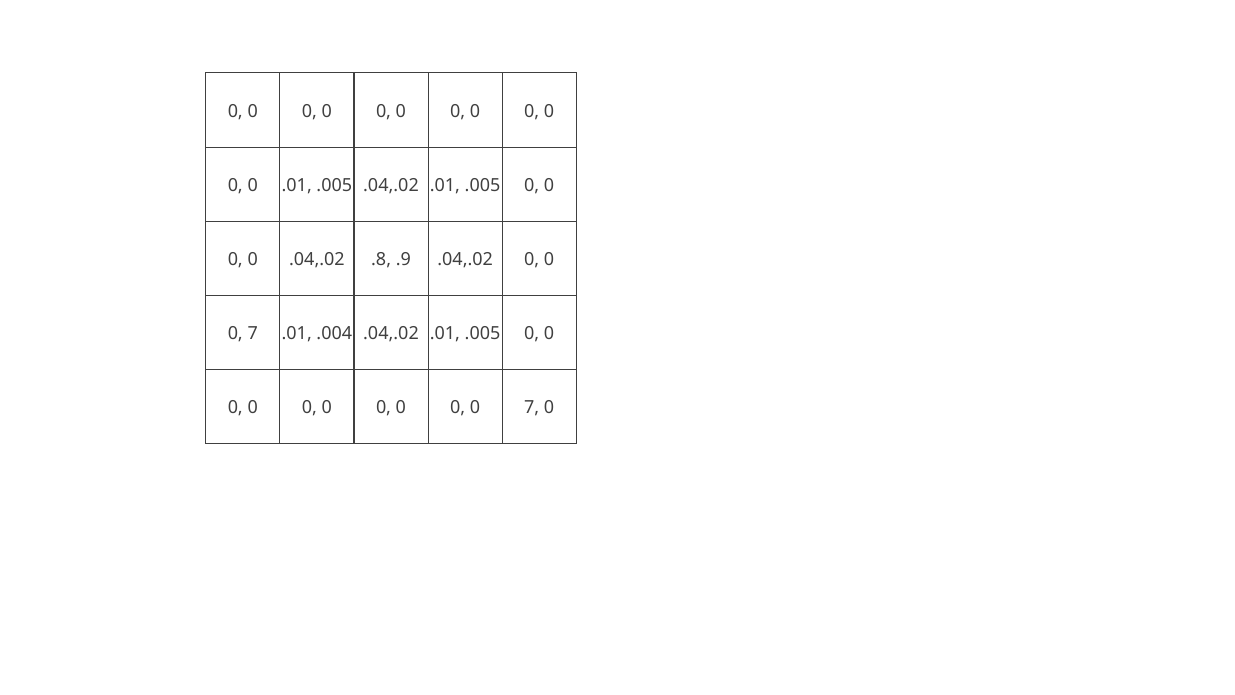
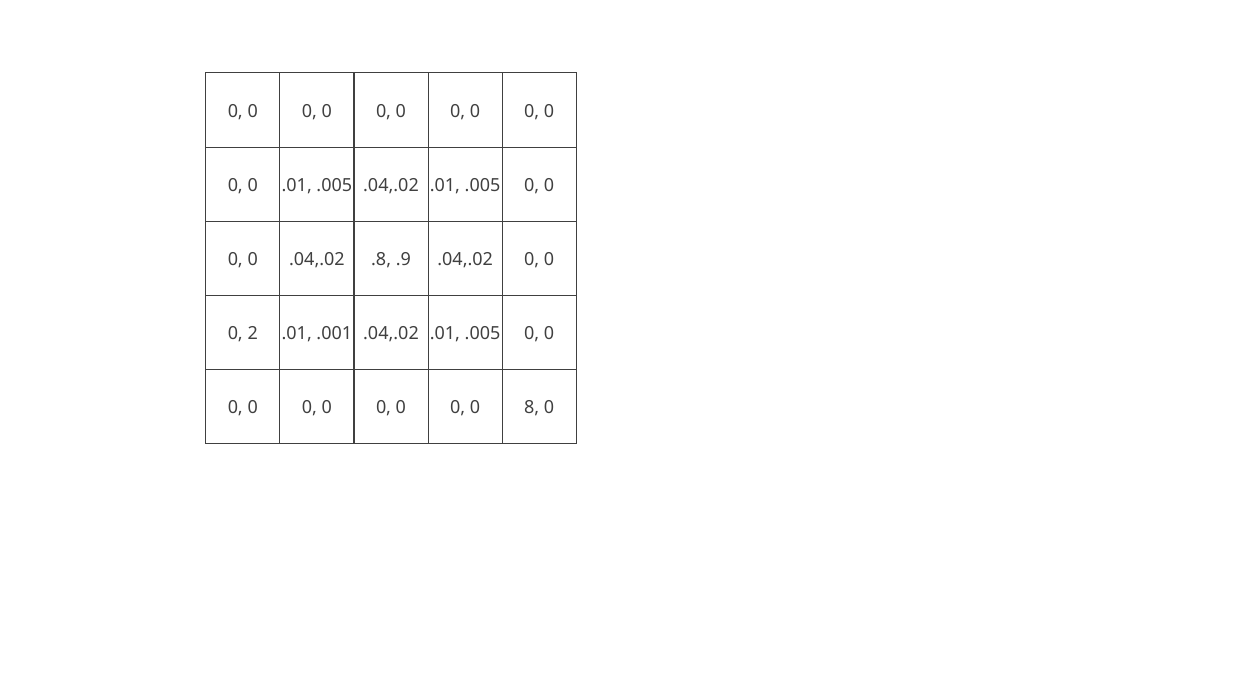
7: 7 -> 2 (253, 333)
.004: .004 -> .001 (334, 333)
7: 7 -> 8 (532, 407)
